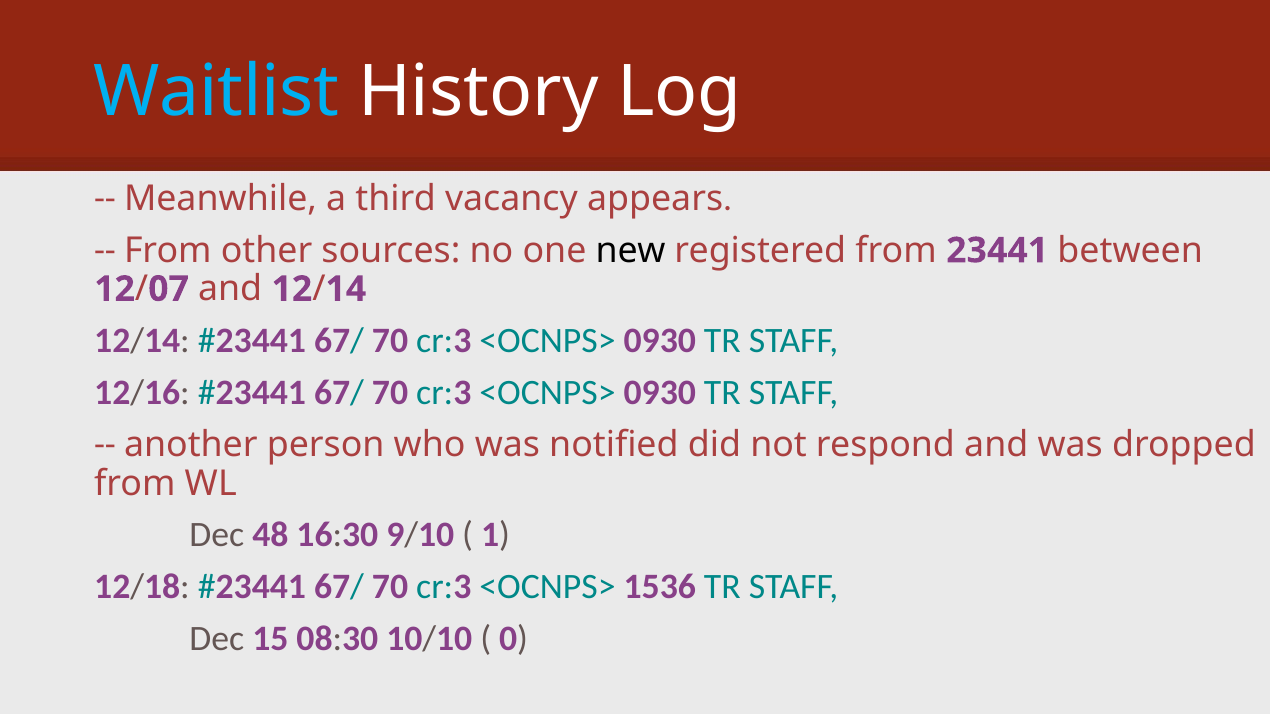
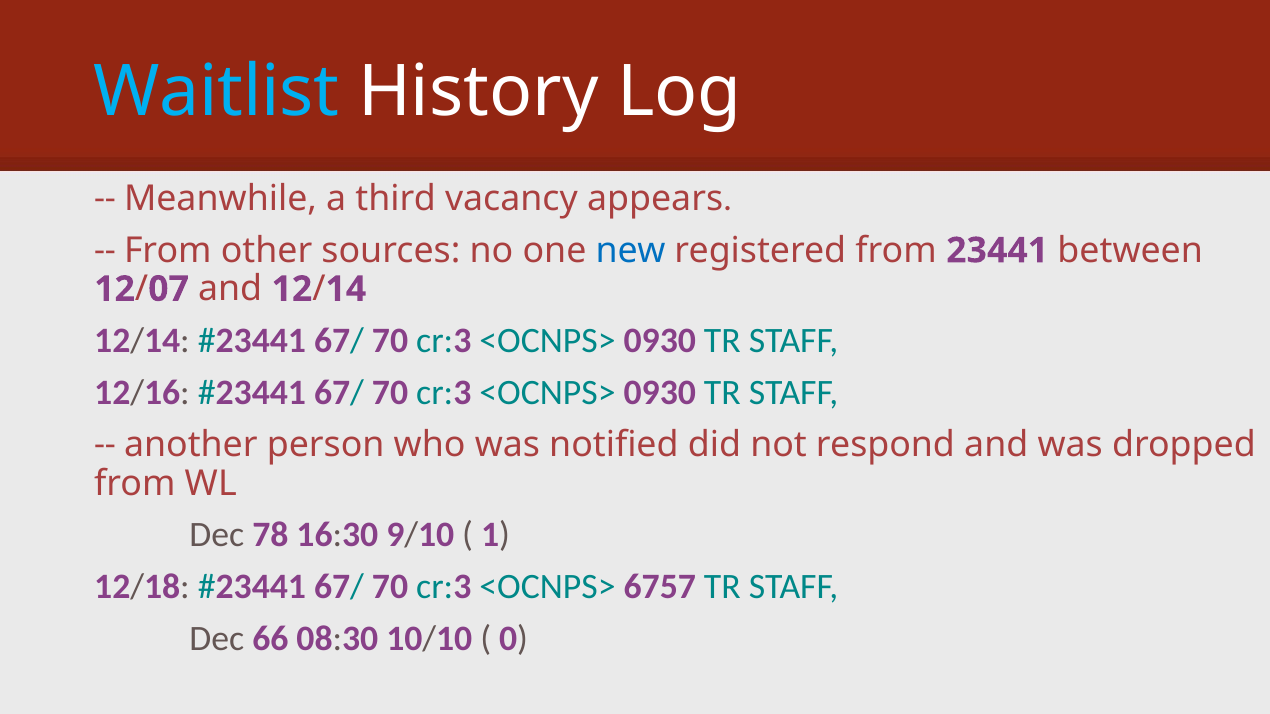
new colour: black -> blue (631, 251)
48: 48 -> 78 (270, 535)
1536: 1536 -> 6757 (660, 587)
15: 15 -> 66 (270, 639)
